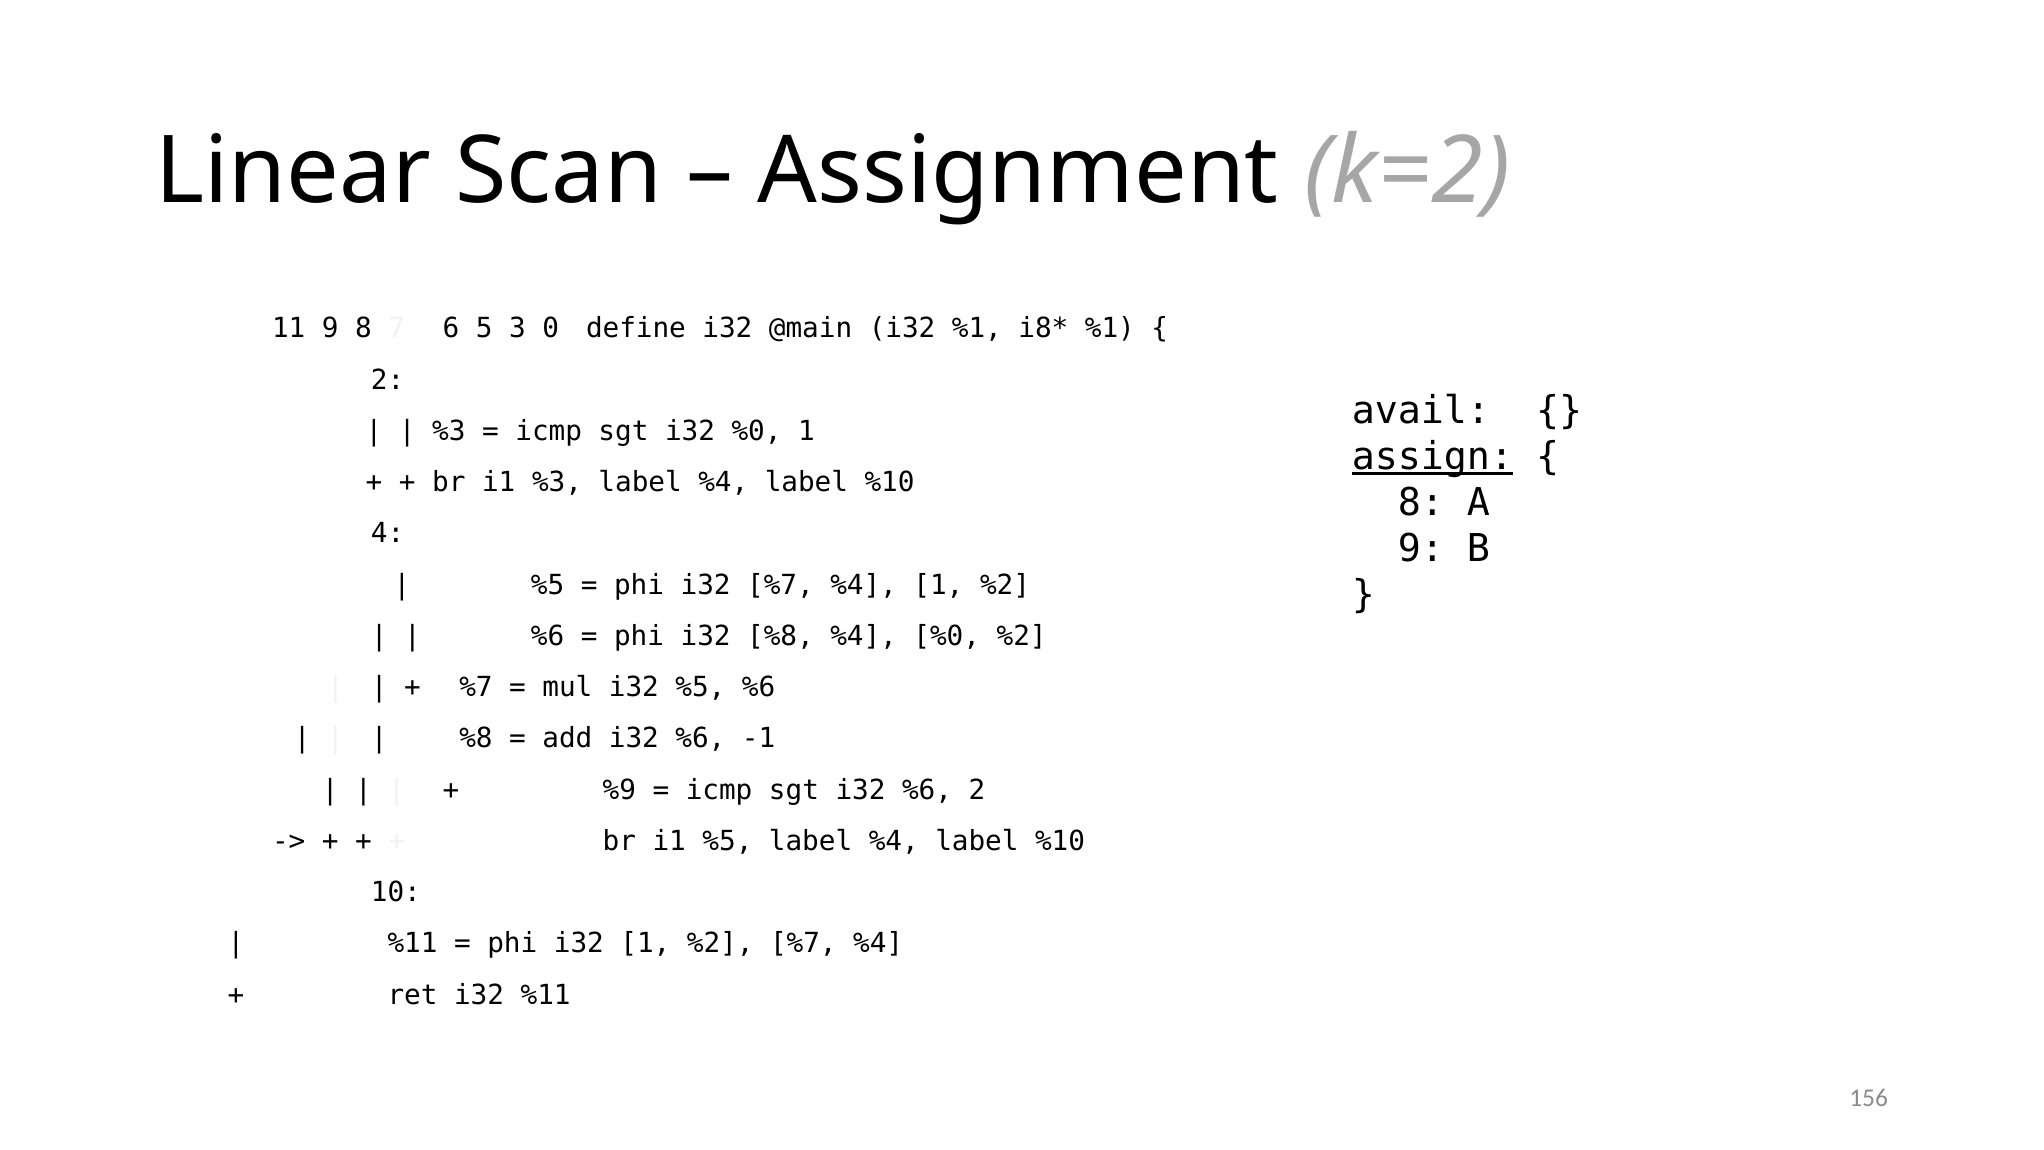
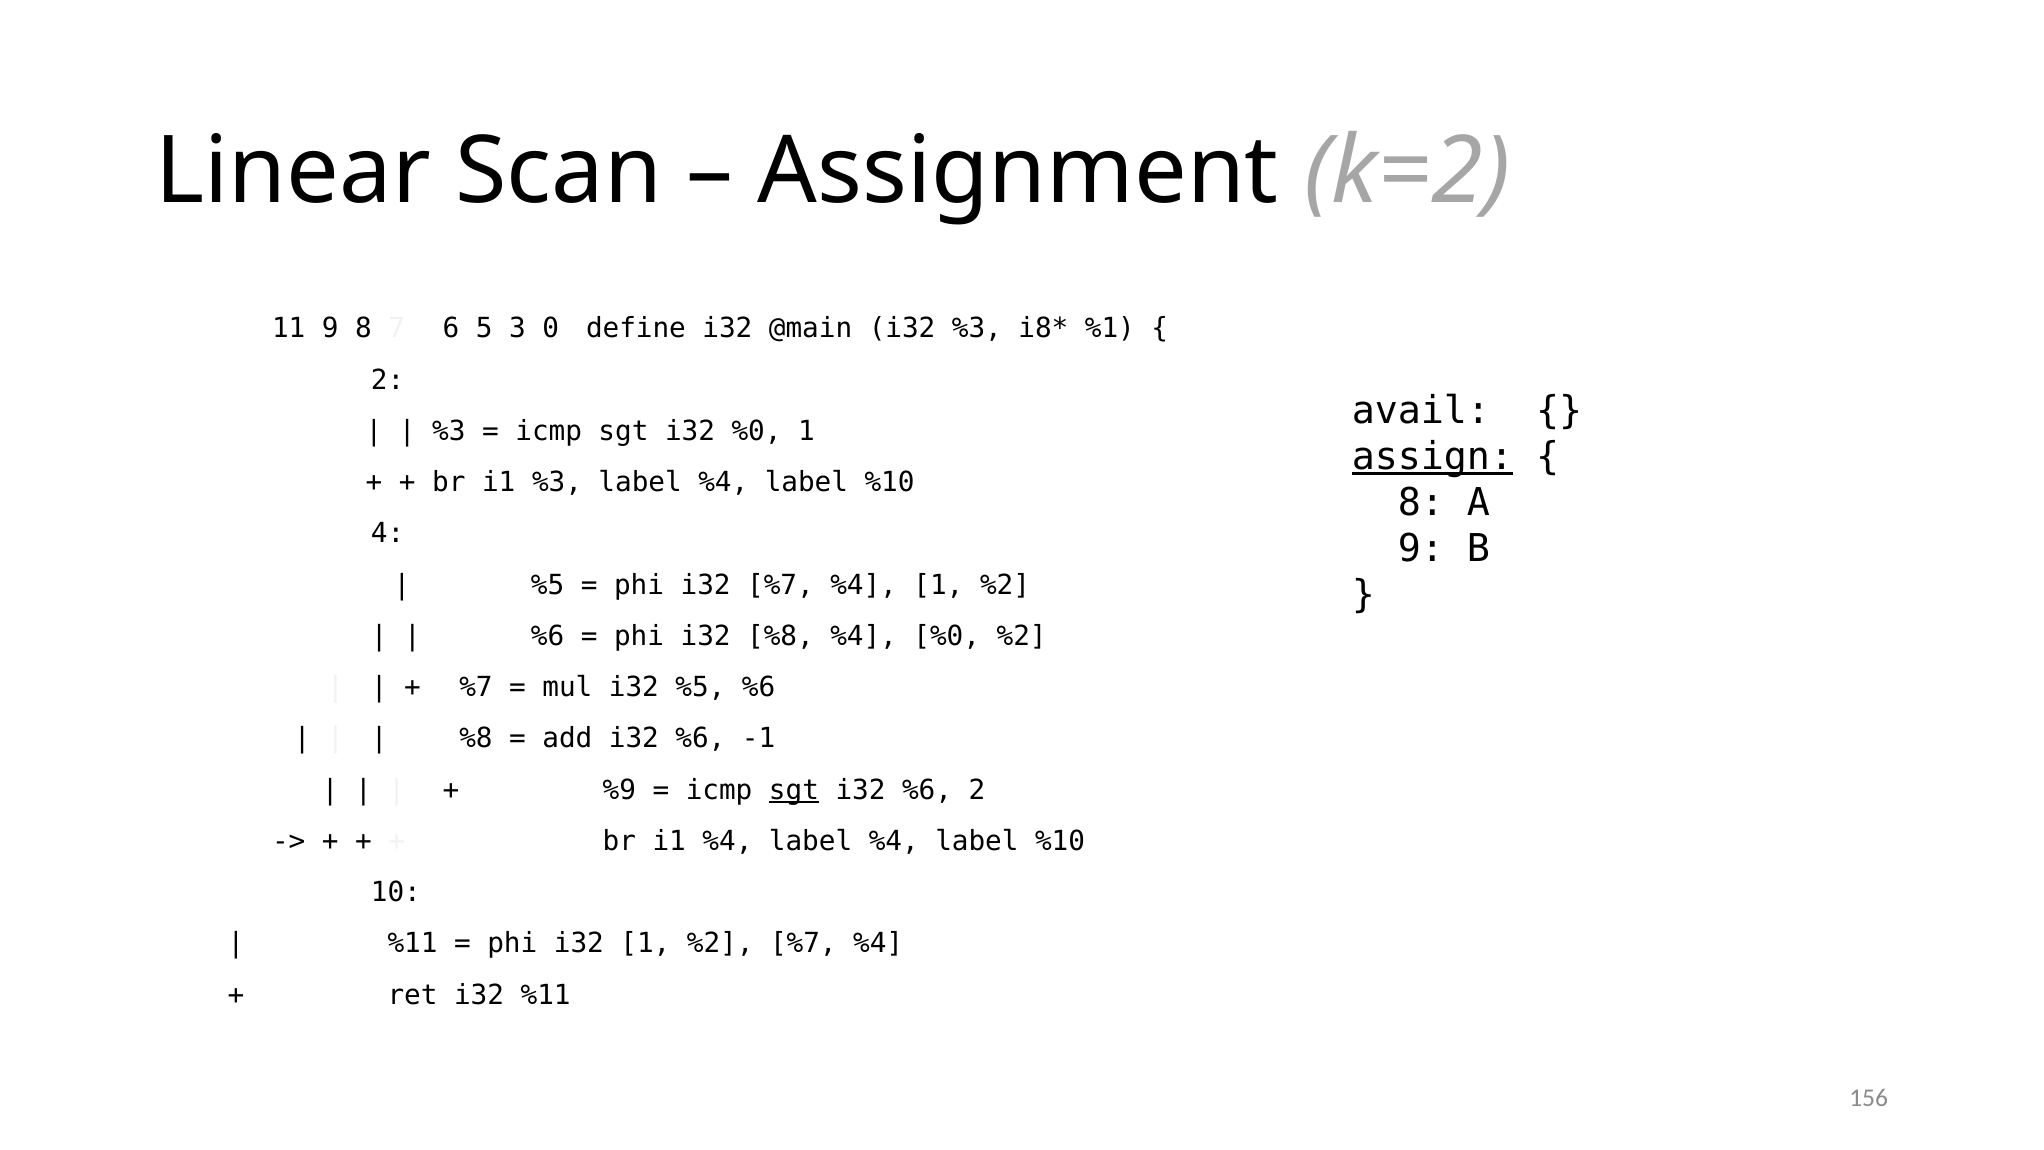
i32 %1: %1 -> %3 (977, 329)
sgt underline: none -> present (794, 790)
i1 %5: %5 -> %4 (727, 841)
